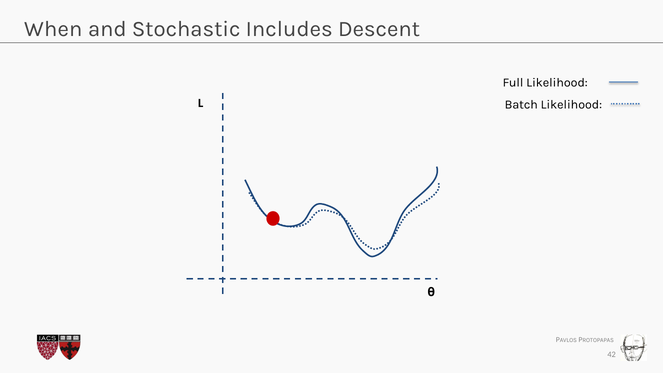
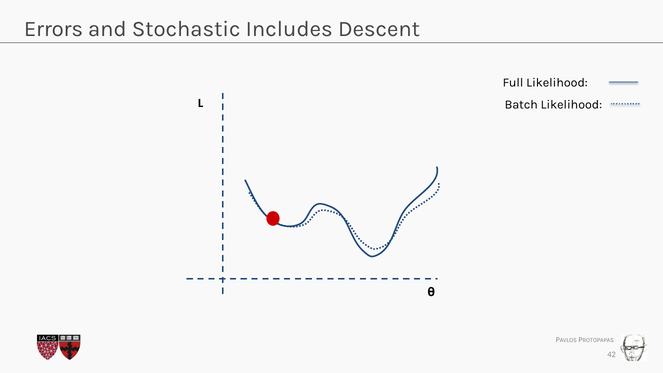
When: When -> Errors (53, 29)
